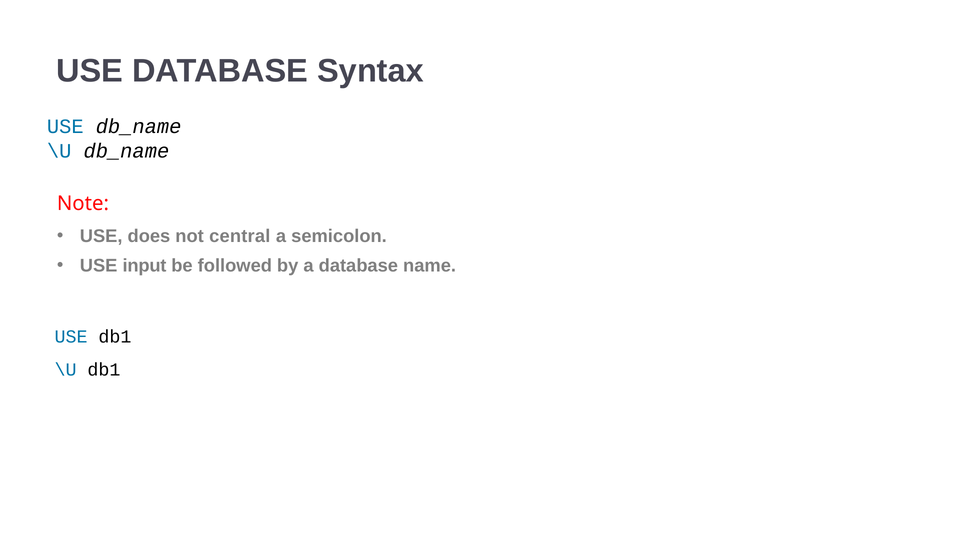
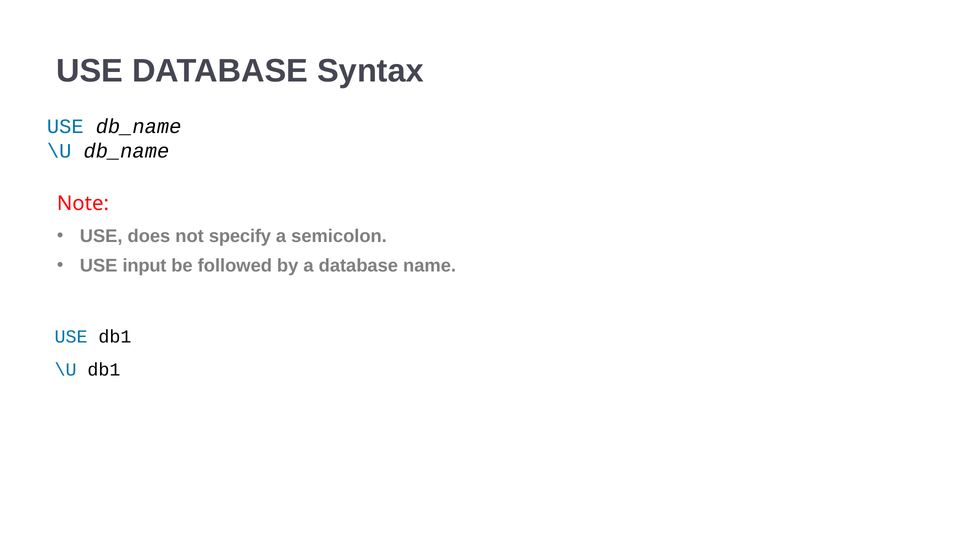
central: central -> specify (240, 236)
